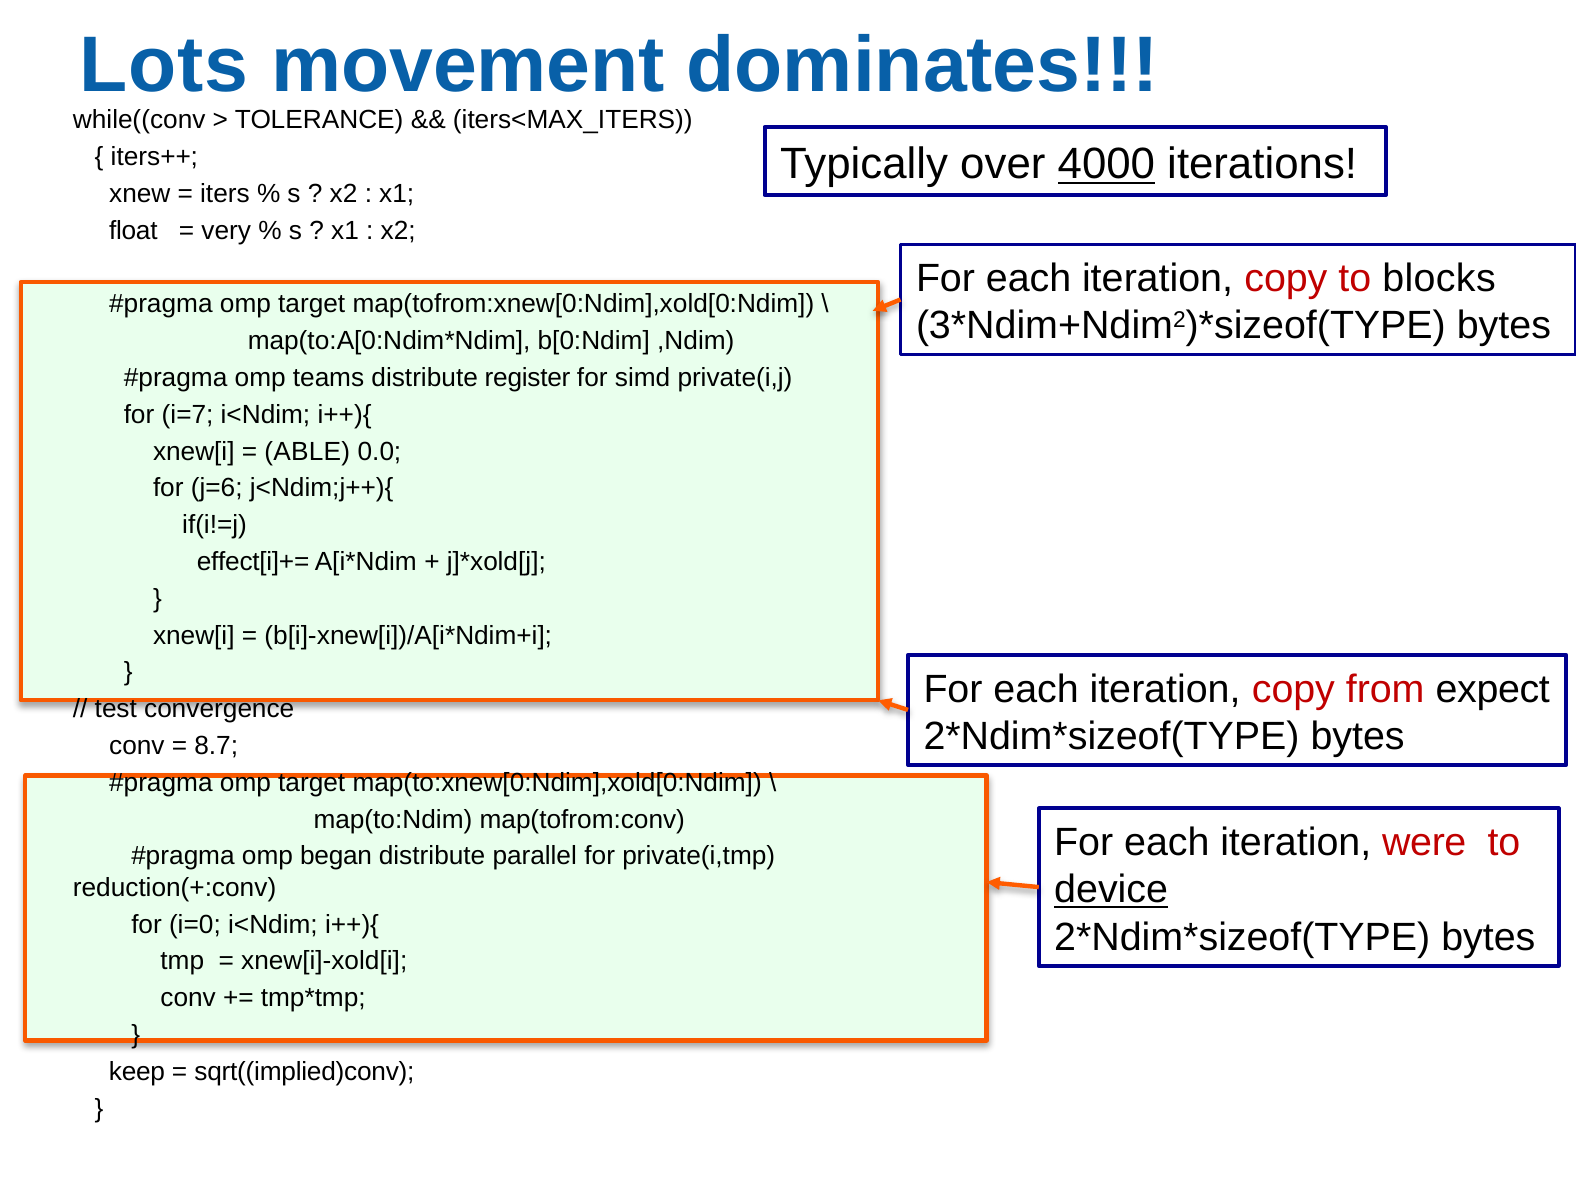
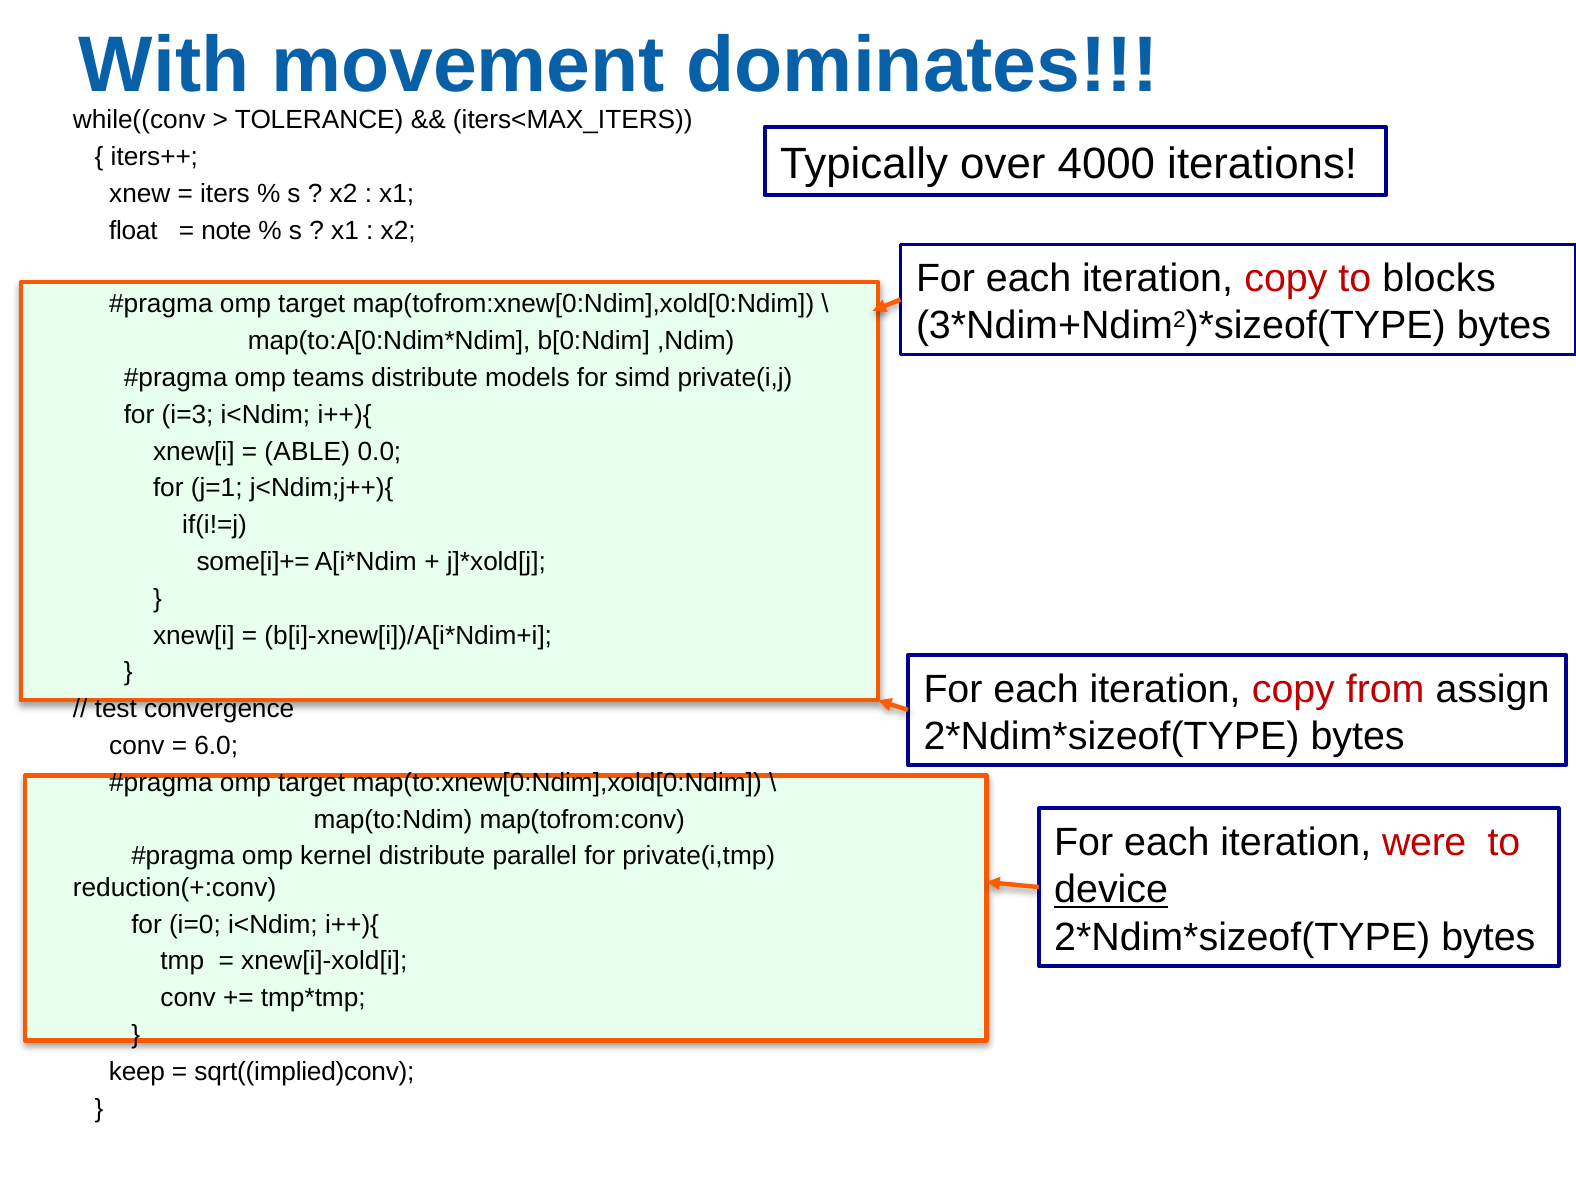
Lots: Lots -> With (164, 65)
4000 underline: present -> none (1106, 164)
very: very -> note (226, 231)
register: register -> models (527, 378)
i=7: i=7 -> i=3 (188, 415)
j=6: j=6 -> j=1 (217, 488)
effect[i]+=: effect[i]+= -> some[i]+= (253, 562)
expect: expect -> assign (1493, 689)
8.7: 8.7 -> 6.0 (216, 746)
began: began -> kernel (336, 856)
